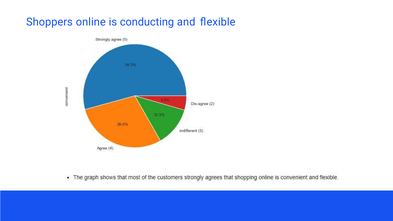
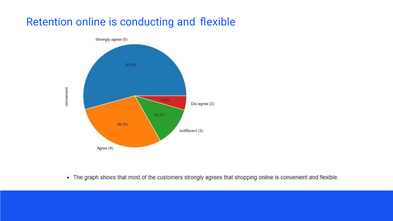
Shoppers: Shoppers -> Retention (49, 22)
